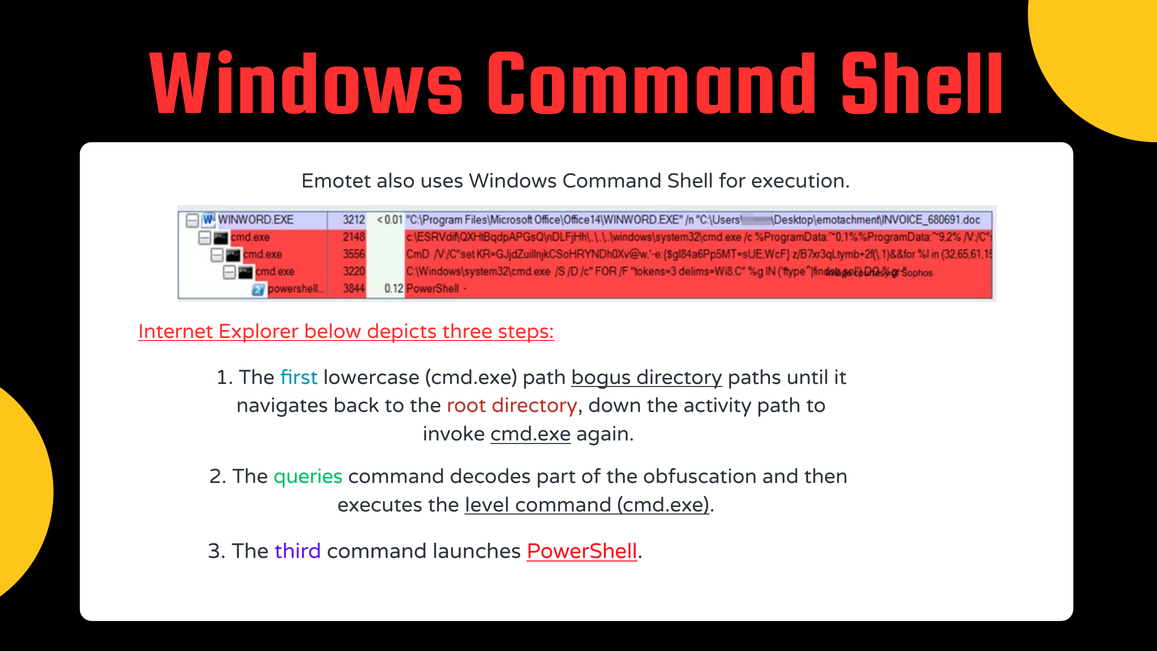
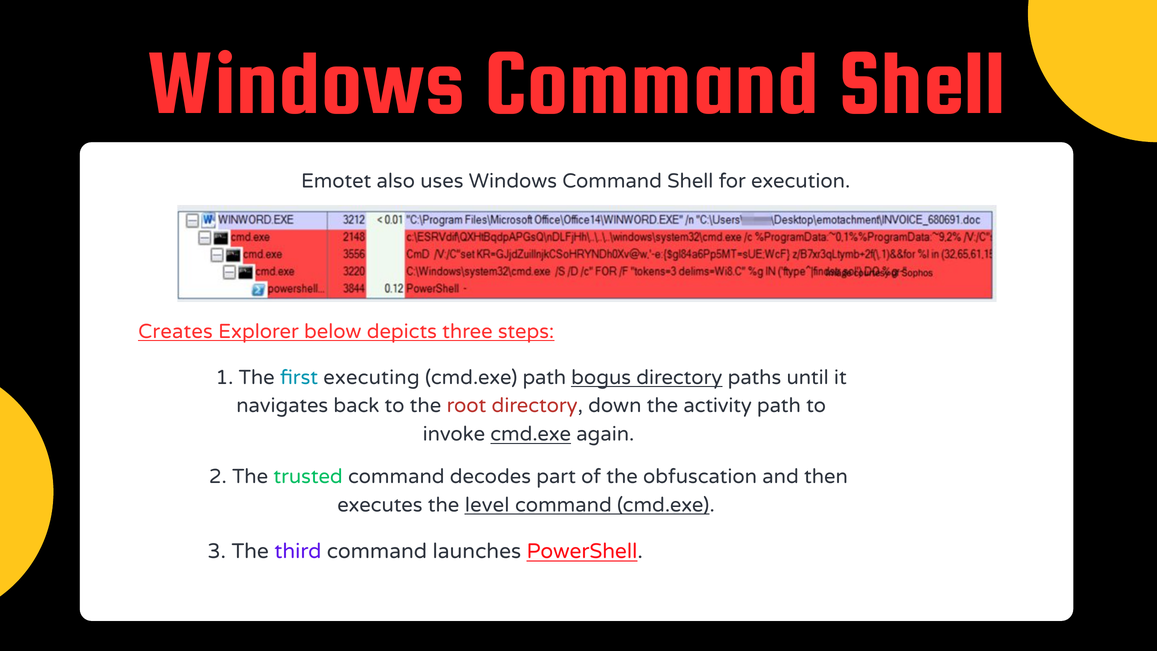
Internet: Internet -> Creates (176, 331)
lowercase: lowercase -> executing (371, 377)
queries: queries -> trusted (308, 476)
